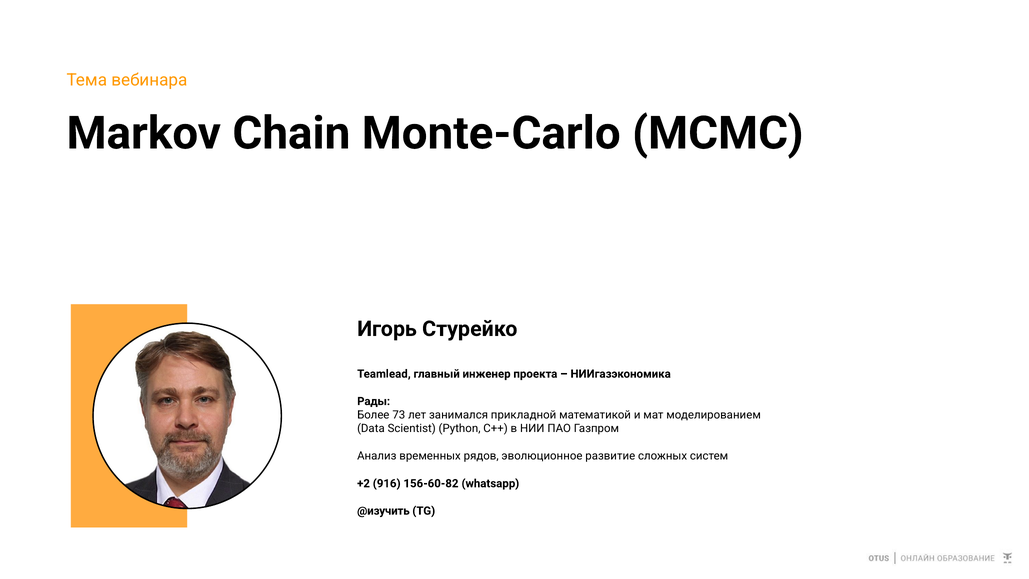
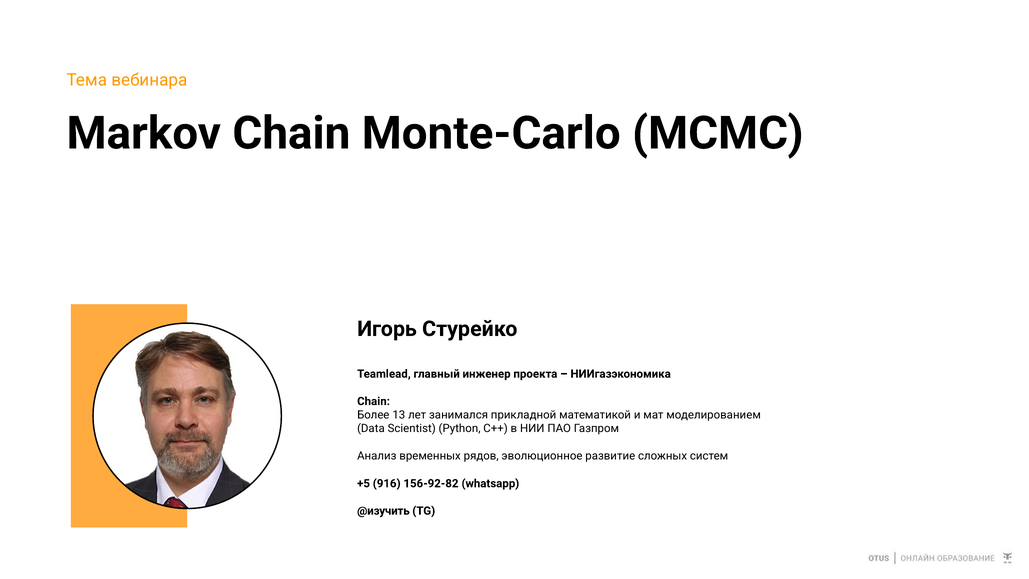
Рады: Рады -> Chain (374, 401)
73: 73 -> 13 (399, 415)
+2: +2 -> +5 (364, 483)
156-60-82: 156-60-82 -> 156-92-82 (431, 483)
